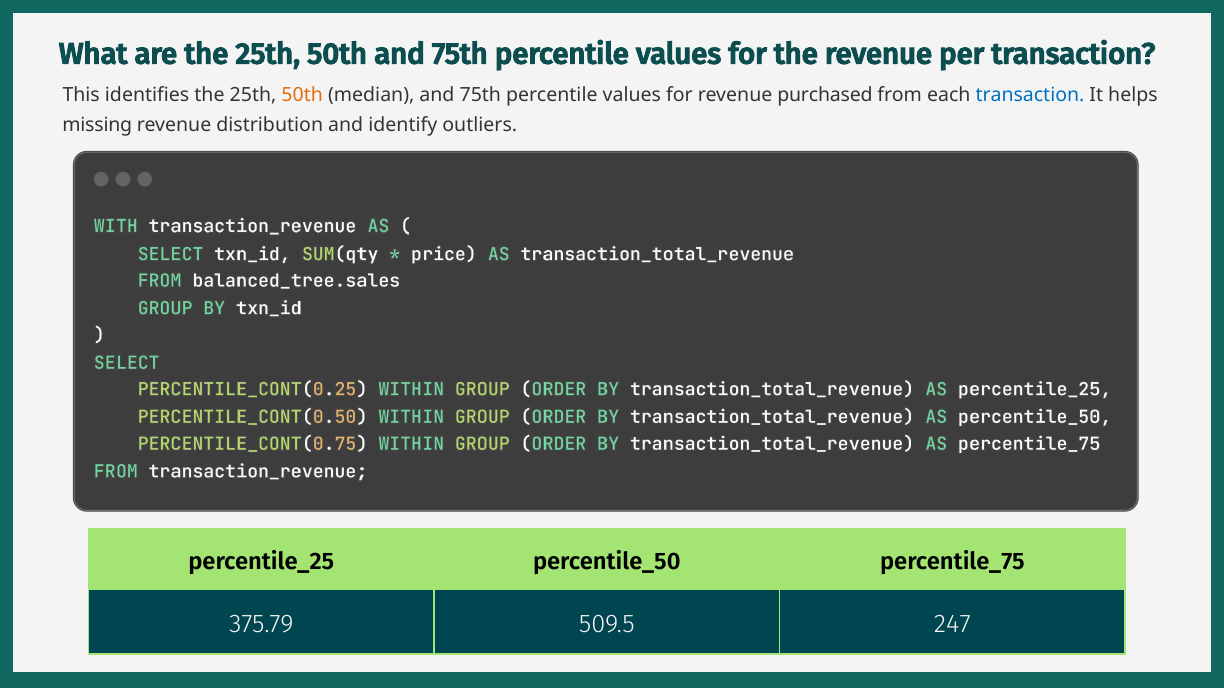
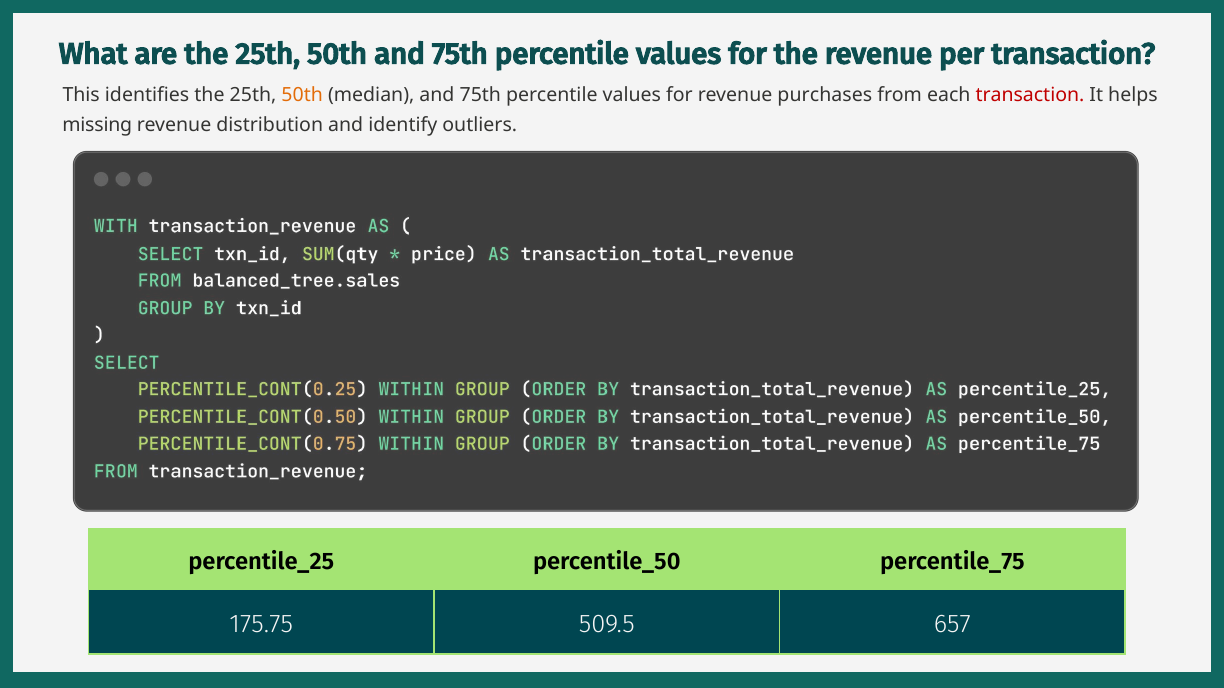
purchased: purchased -> purchases (825, 95)
transaction colour: blue -> red (1030, 95)
375.79: 375.79 -> 175.75 (261, 625)
247: 247 -> 657 (952, 625)
